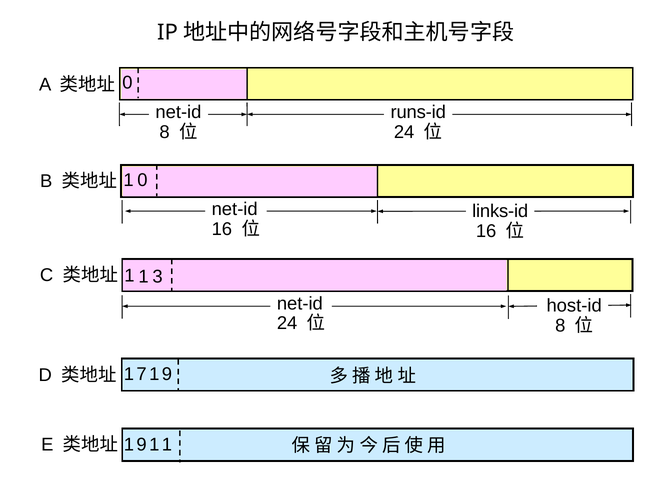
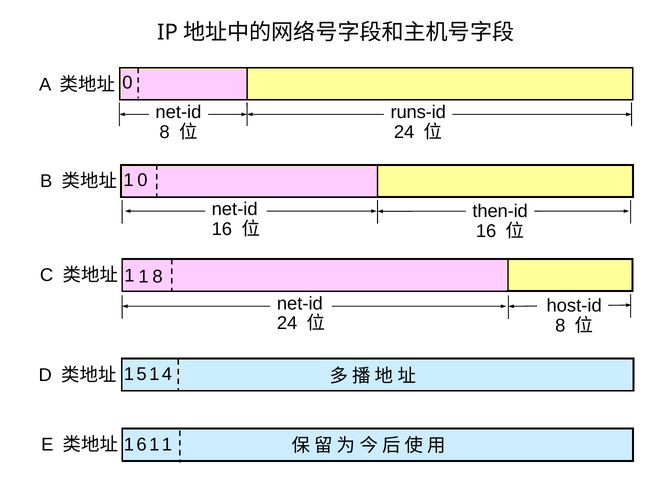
links-id: links-id -> then-id (500, 211)
3: 3 -> 8 (158, 276)
7: 7 -> 5 (142, 374)
9: 9 -> 4 (167, 374)
9: 9 -> 6 (142, 444)
